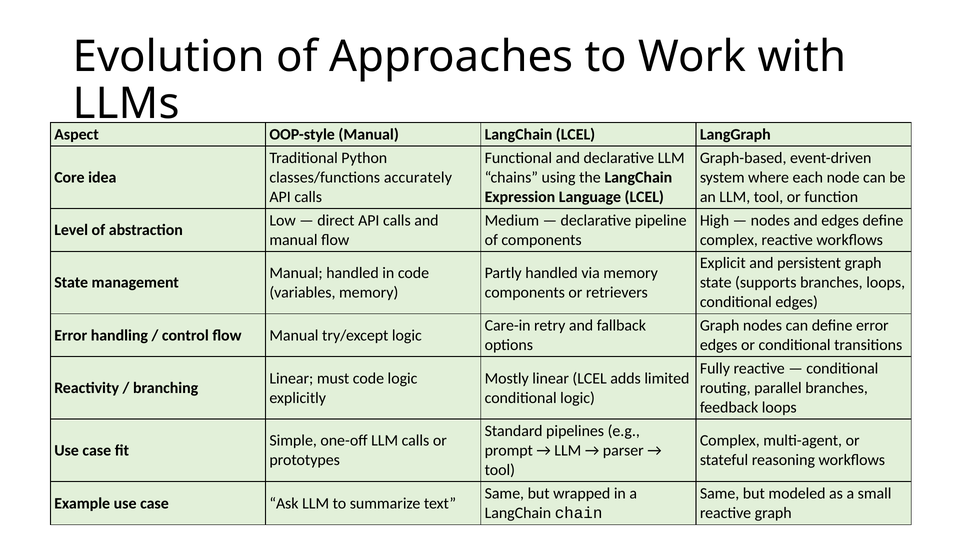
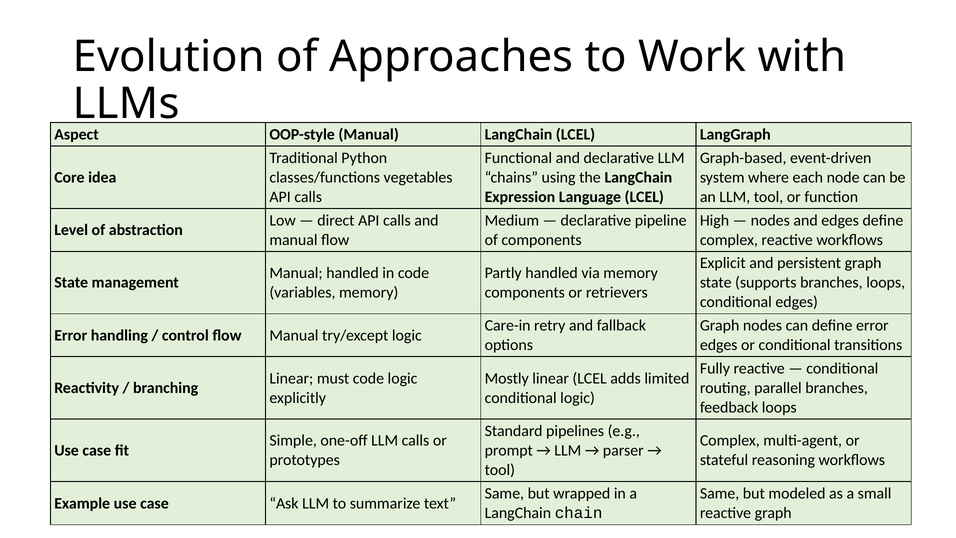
accurately: accurately -> vegetables (418, 177)
